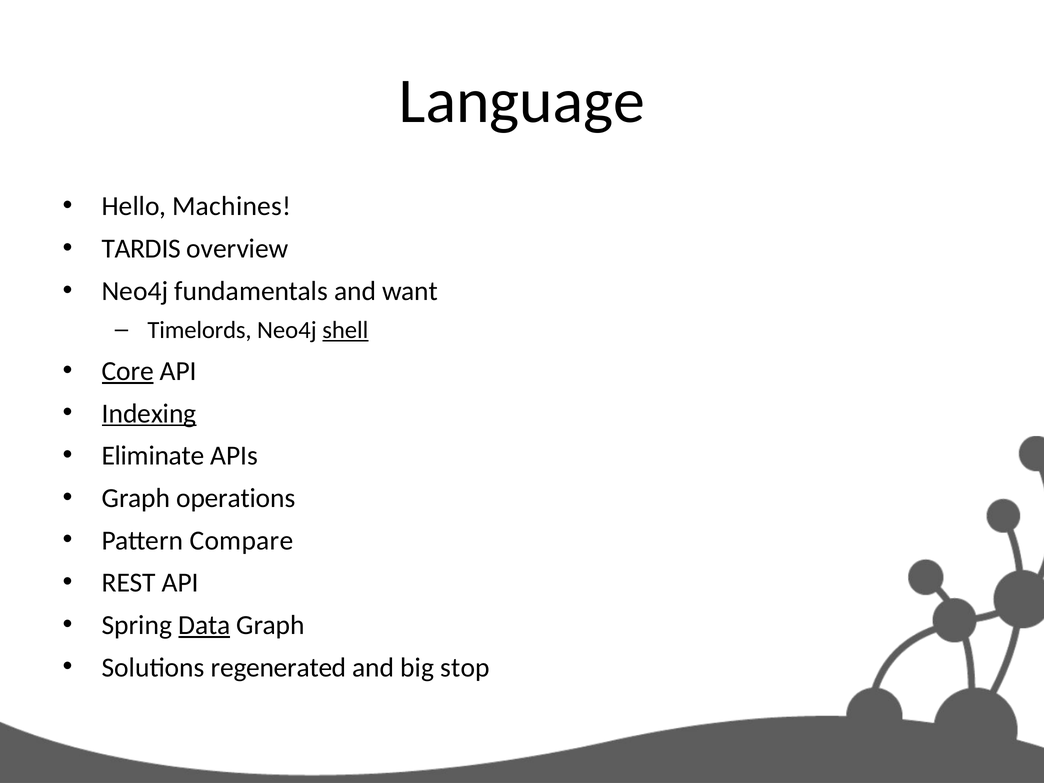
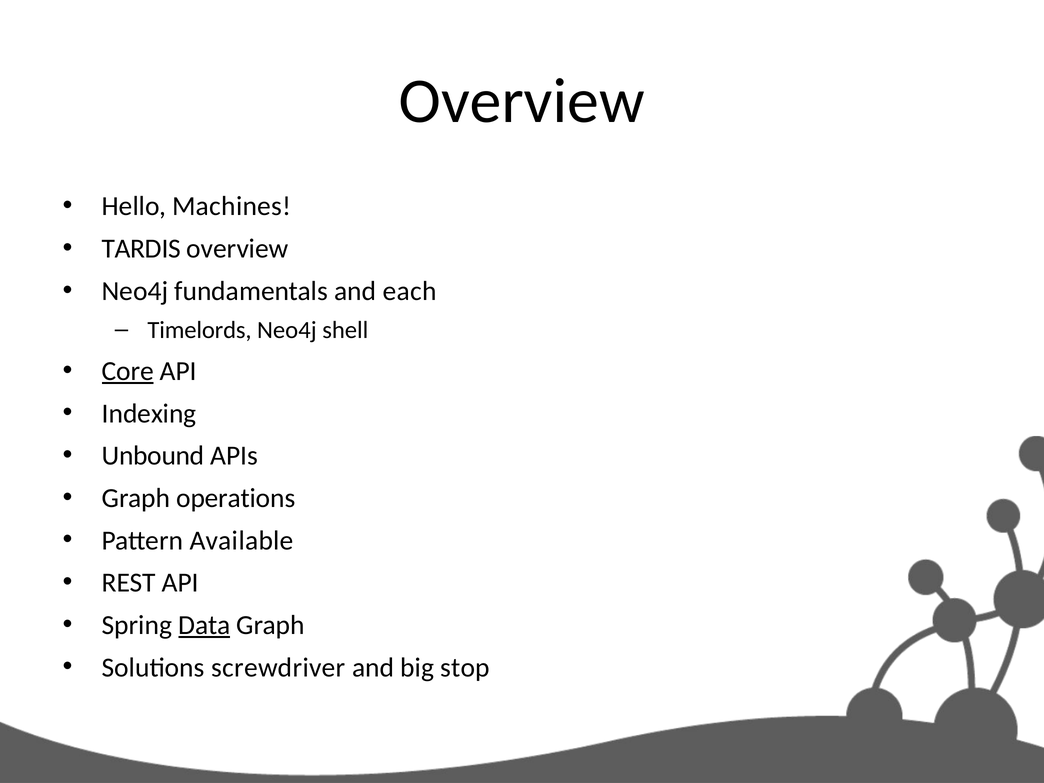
Language: Language -> Overview (522, 101)
want: want -> each (410, 291)
shell underline: present -> none (345, 330)
Indexing underline: present -> none (149, 413)
Eliminate: Eliminate -> Unbound (153, 456)
Compare: Compare -> Available (242, 540)
regenerated: regenerated -> screwdriver (278, 667)
